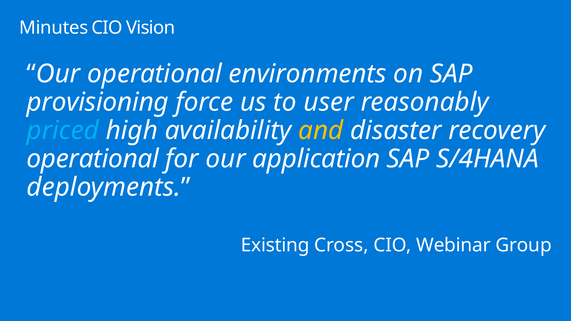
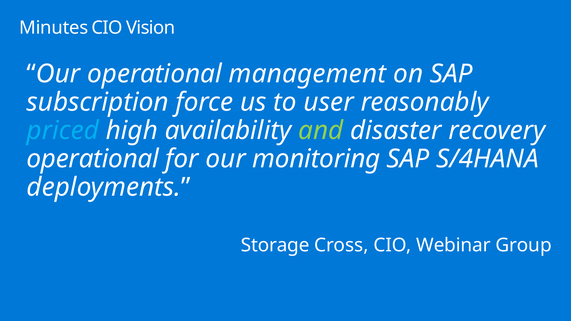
environments: environments -> management (307, 74)
provisioning: provisioning -> subscription (98, 102)
and colour: yellow -> light green (321, 131)
application: application -> monitoring (316, 159)
Existing: Existing -> Storage (275, 245)
